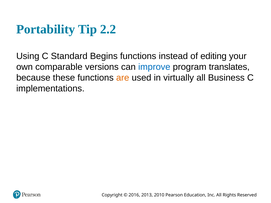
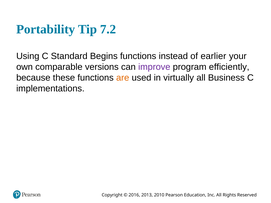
2.2: 2.2 -> 7.2 (108, 29)
editing: editing -> earlier (213, 56)
improve colour: blue -> purple (154, 67)
translates: translates -> efficiently (229, 67)
